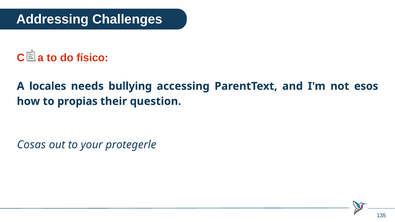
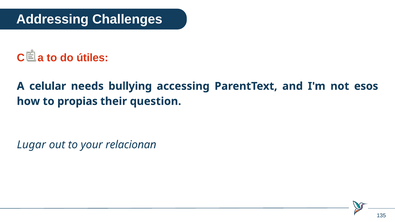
físico: físico -> útiles (92, 58)
locales: locales -> celular (48, 86)
Cosas: Cosas -> Lugar (31, 145)
protegerle: protegerle -> relacionan (131, 145)
